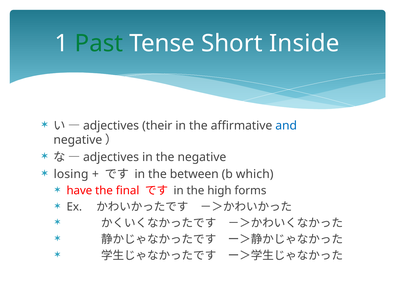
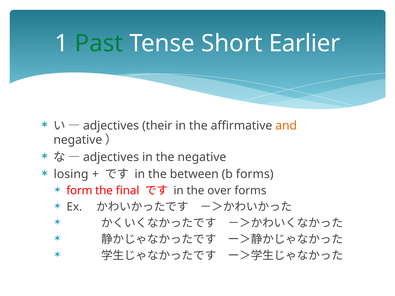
Inside: Inside -> Earlier (305, 43)
and colour: blue -> orange (286, 126)
b which: which -> forms (255, 174)
have: have -> form (79, 191)
high: high -> over (219, 191)
